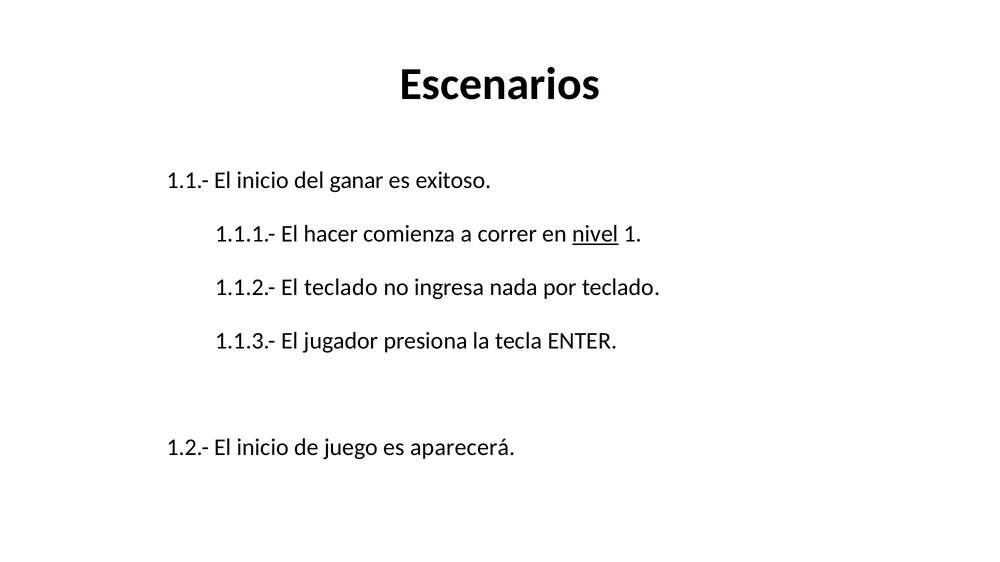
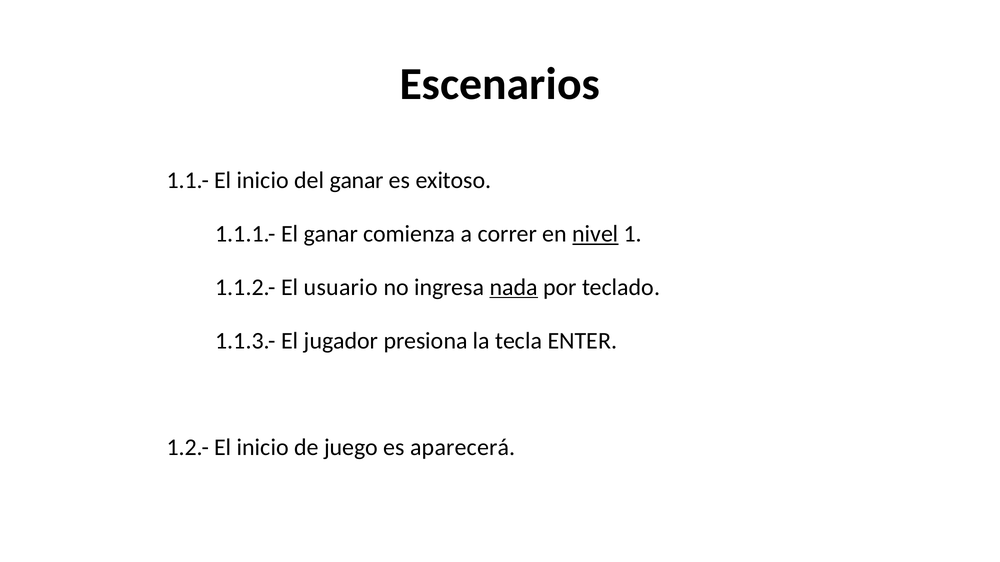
El hacer: hacer -> ganar (331, 234)
El teclado: teclado -> usuario (341, 287)
nada underline: none -> present (514, 287)
